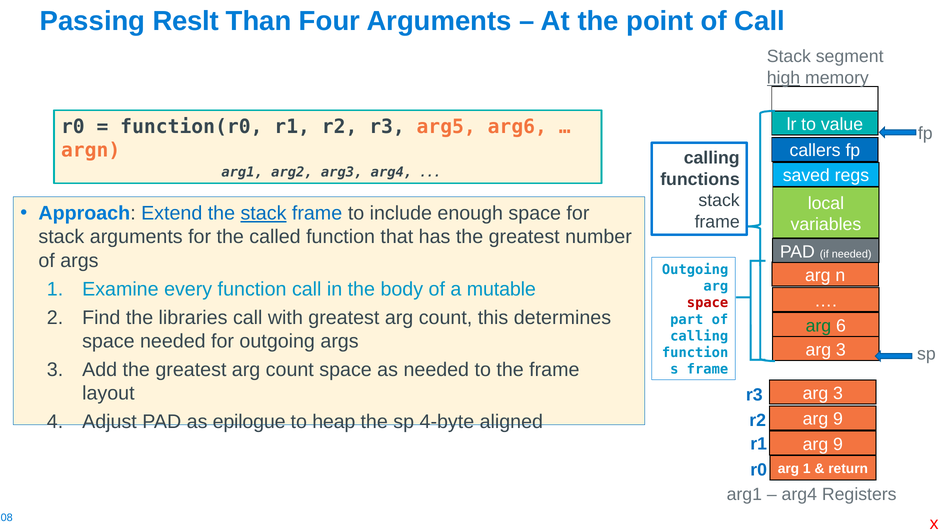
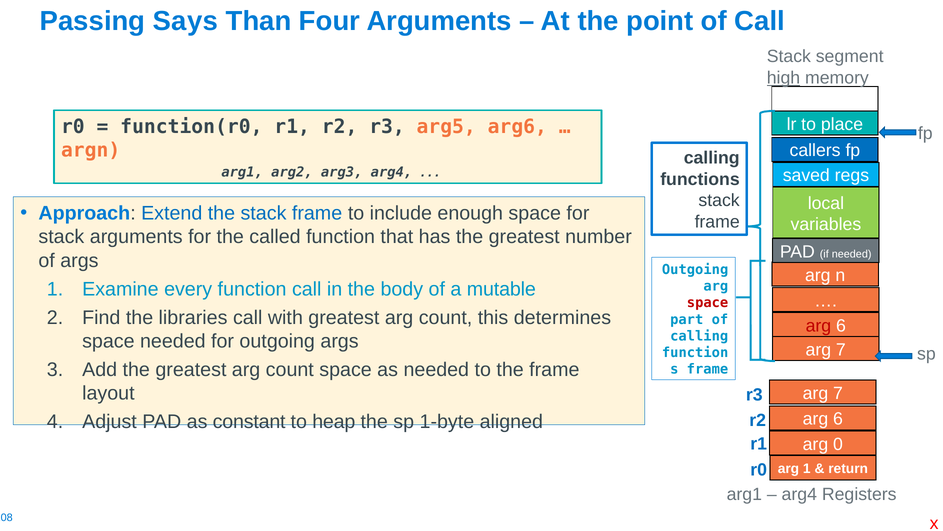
Reslt: Reslt -> Says (185, 21)
value: value -> place (842, 124)
stack underline: present -> none (264, 213)
arg colour: green -> red (818, 325)
3: 3 -> 7 (841, 349)
3: 3 -> 7 (838, 393)
9: 9 -> 6 (838, 419)
epilogue: epilogue -> constant (249, 421)
4-byte: 4-byte -> 1-byte (447, 421)
9: 9 -> 0 (838, 444)
